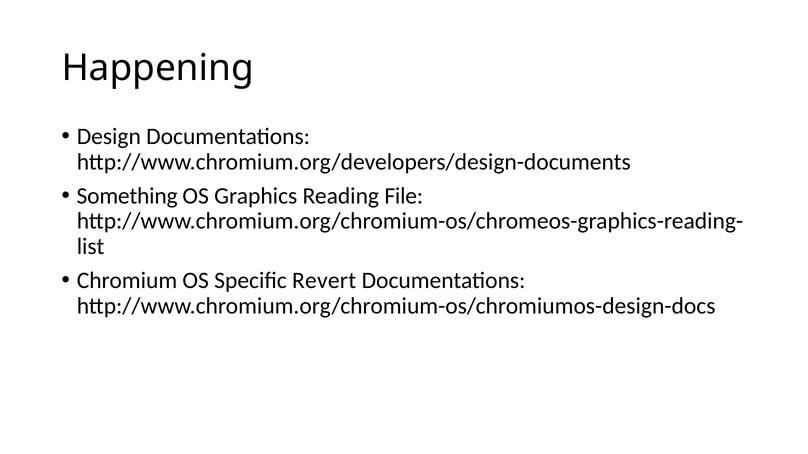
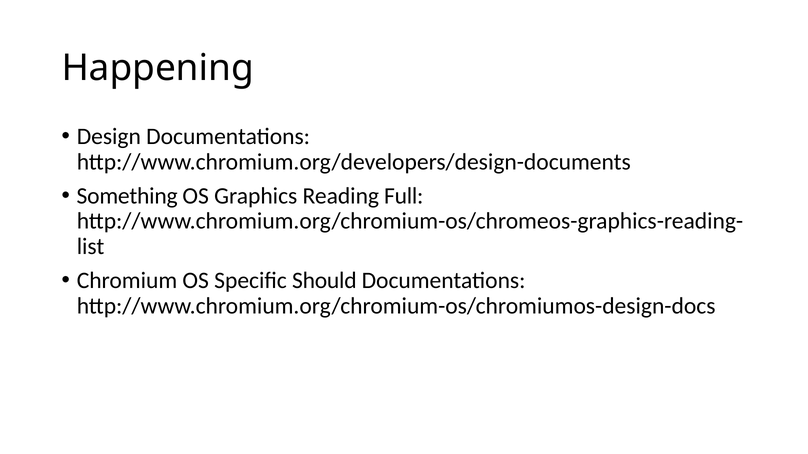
File: File -> Full (404, 196)
Revert: Revert -> Should (324, 281)
